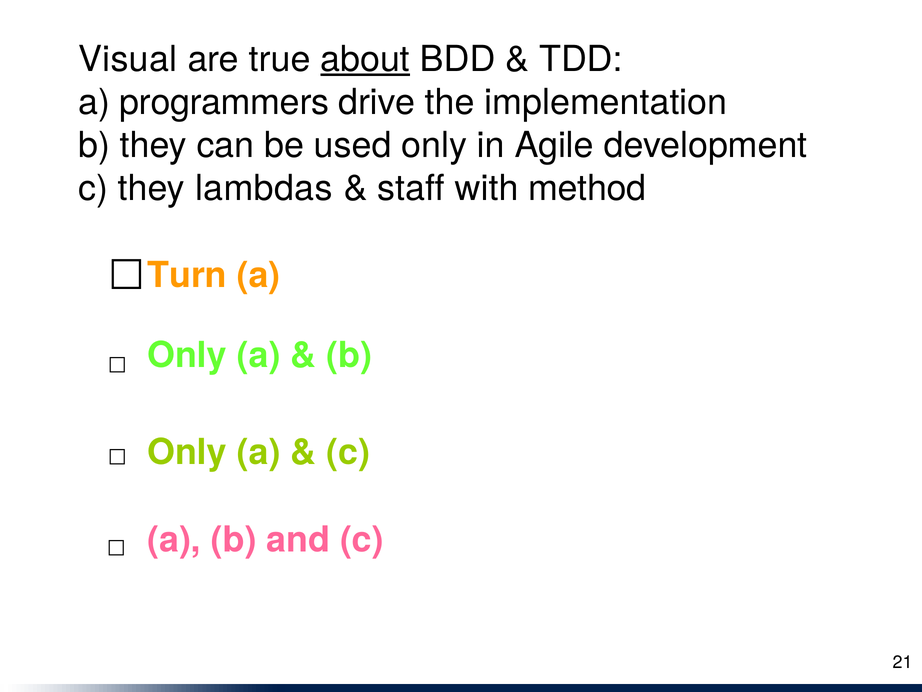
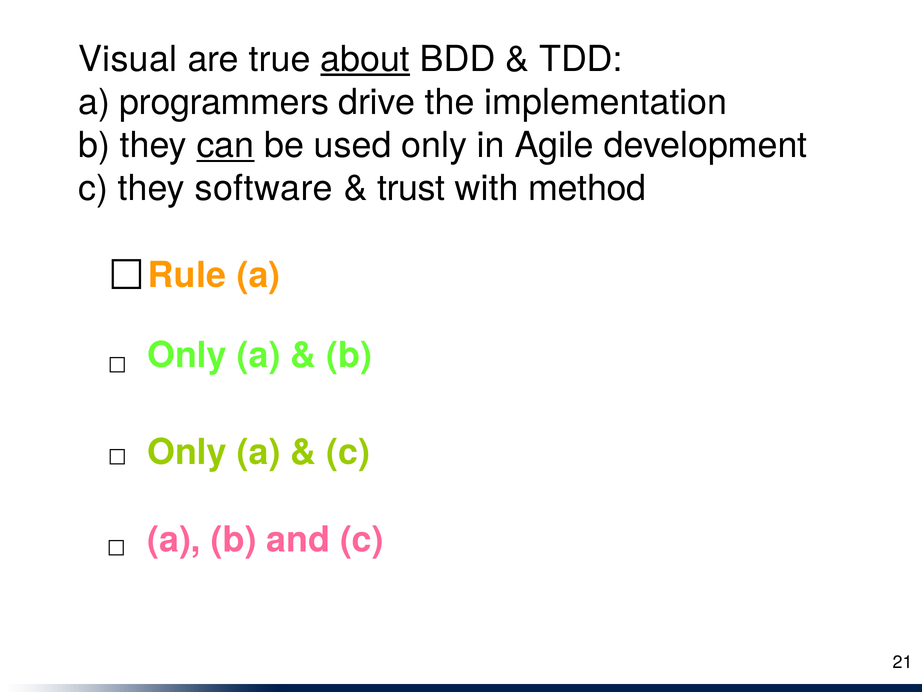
can underline: none -> present (225, 145)
lambdas: lambdas -> software (264, 188)
staff: staff -> trust (411, 188)
Turn: Turn -> Rule (187, 275)
